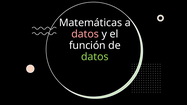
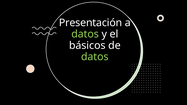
Matemáticas: Matemáticas -> Presentación (91, 23)
datos colour: pink -> light green (85, 34)
función: función -> básicos (87, 45)
